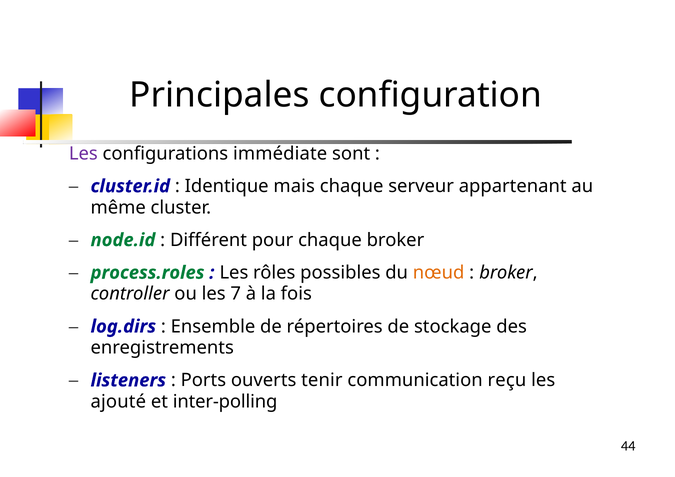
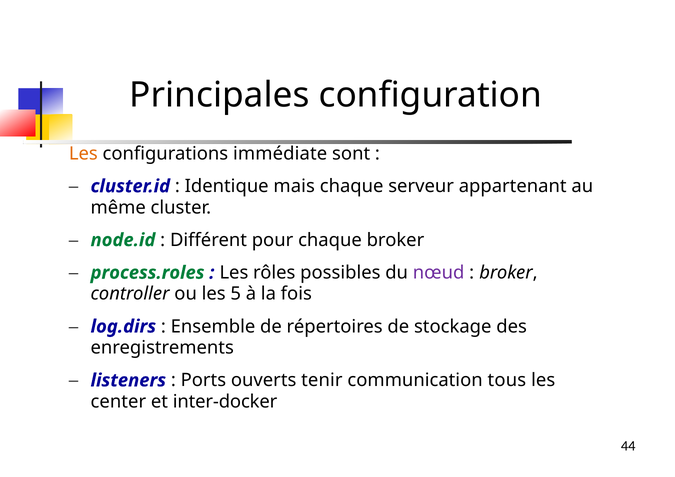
Les colour: purple -> orange (83, 154)
nœud colour: orange -> purple (439, 273)
7: 7 -> 5 (236, 294)
reçu: reçu -> tous (507, 381)
ajouté: ajouté -> center (118, 402)
inter-polling: inter-polling -> inter-docker (225, 402)
